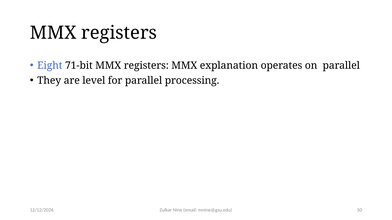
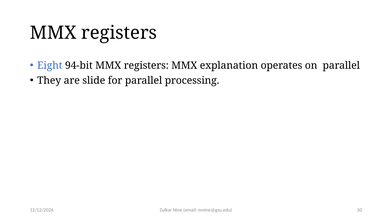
71-bit: 71-bit -> 94-bit (79, 66)
level: level -> slide (94, 81)
